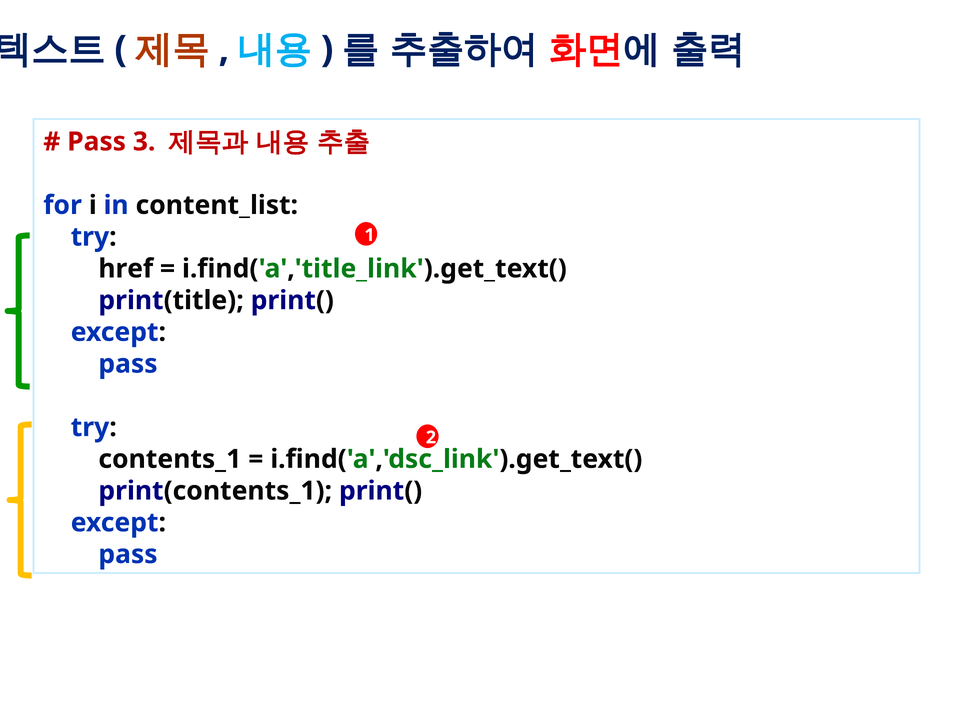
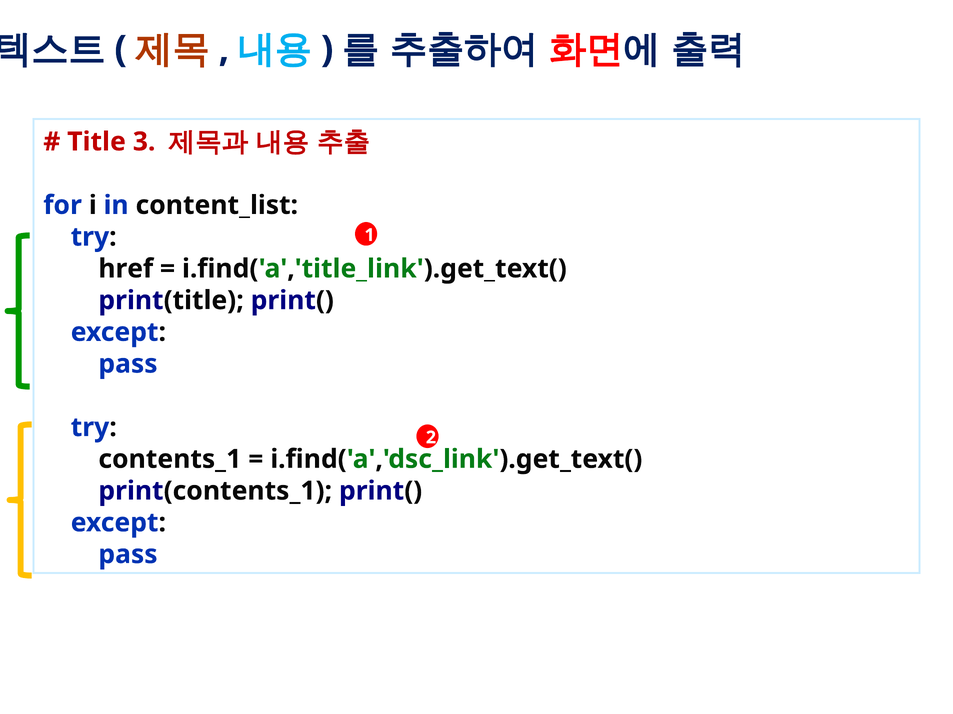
Pass: Pass -> Title (97, 142)
